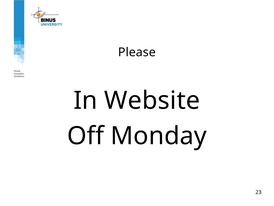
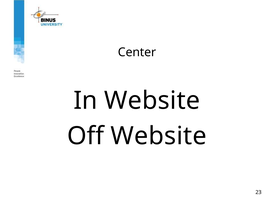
Please: Please -> Center (137, 52)
Off Monday: Monday -> Website (159, 136)
